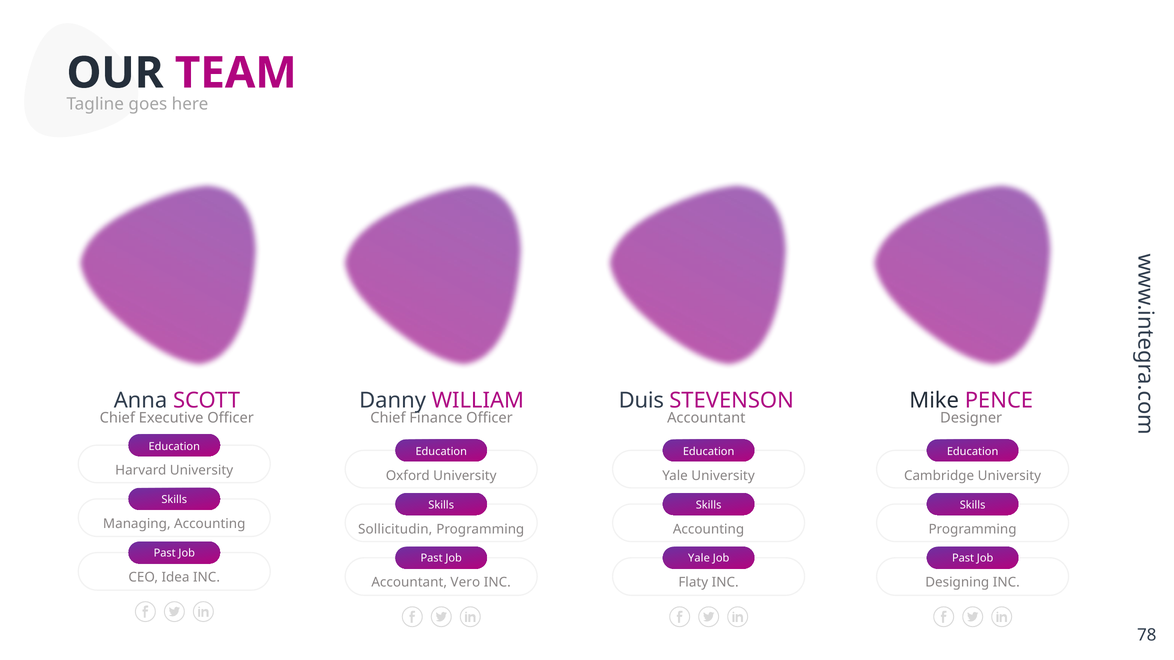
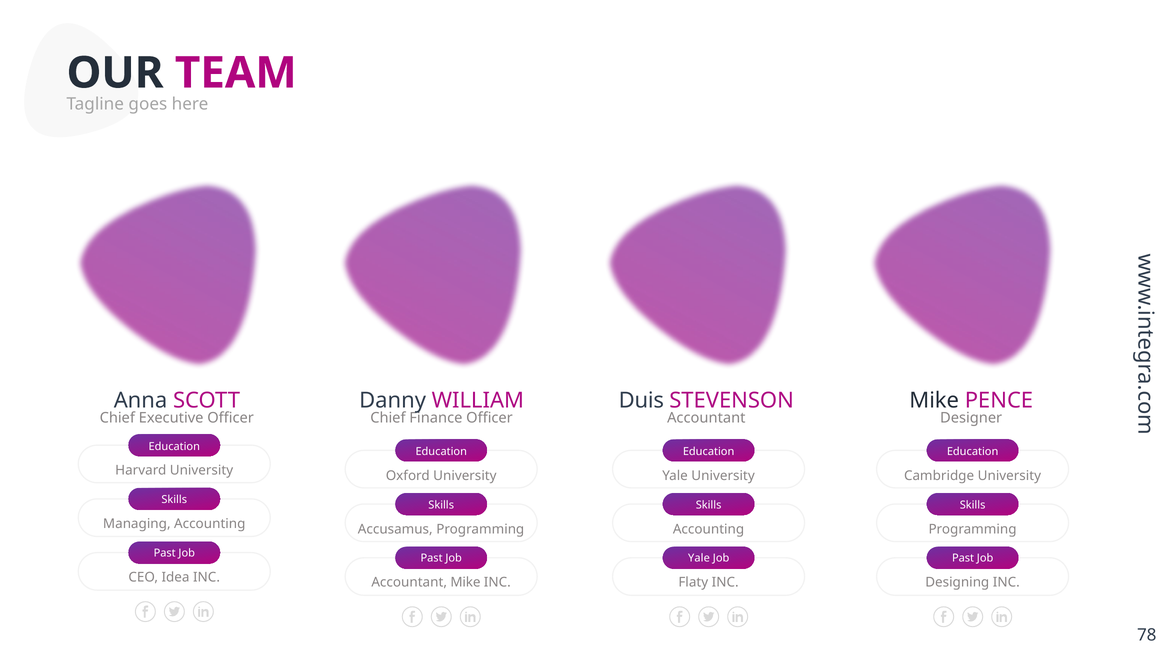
Sollicitudin: Sollicitudin -> Accusamus (395, 529)
Accountant Vero: Vero -> Mike (465, 583)
